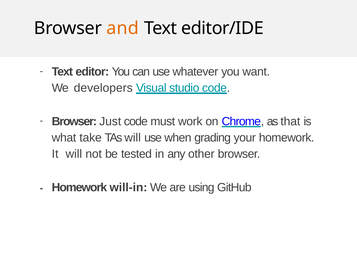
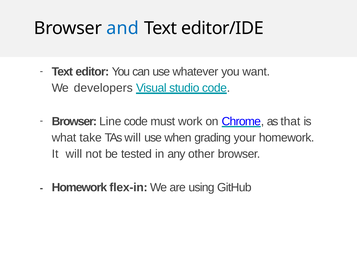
and colour: orange -> blue (123, 28)
Just: Just -> Line (110, 121)
will-in: will-in -> flex-in (128, 187)
